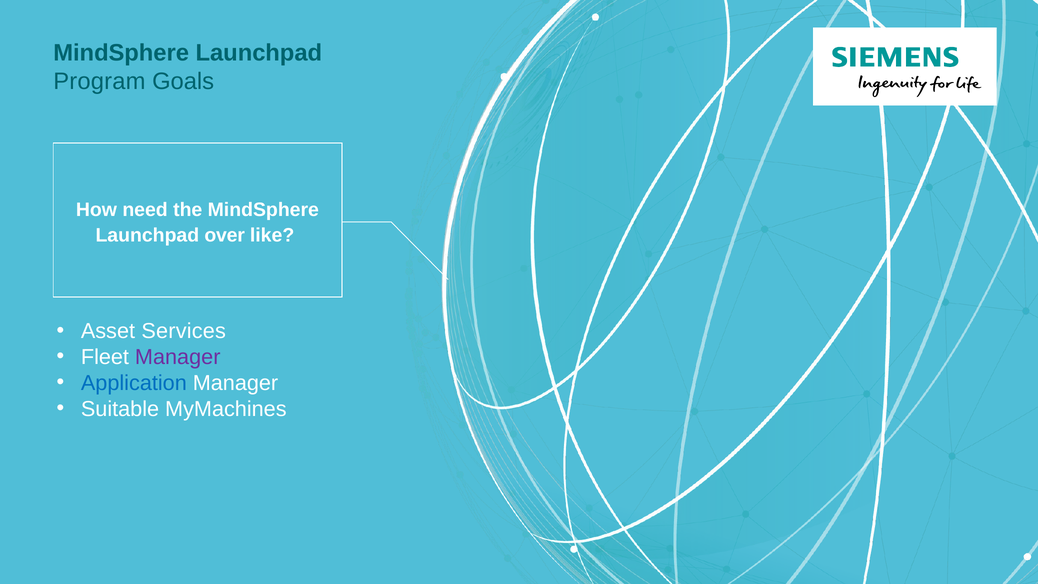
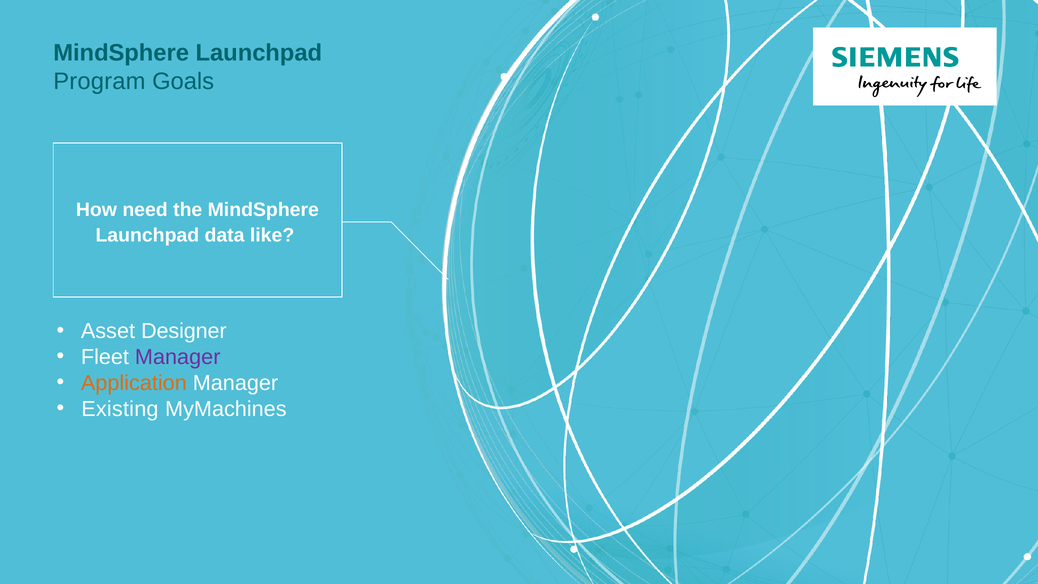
over: over -> data (225, 235)
Services: Services -> Designer (184, 331)
Application colour: blue -> orange (134, 383)
Suitable: Suitable -> Existing (120, 409)
